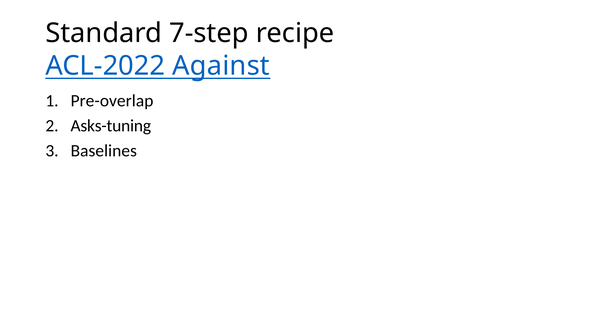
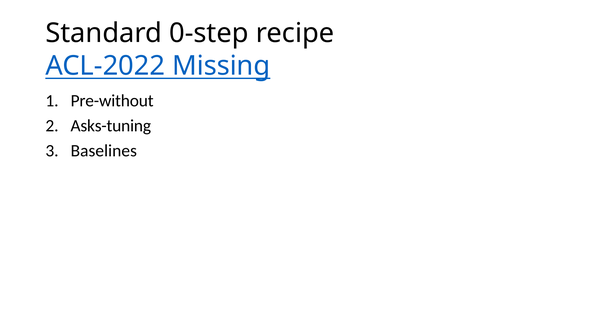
7-step: 7-step -> 0-step (209, 33)
Against: Against -> Missing (221, 66)
Pre-overlap: Pre-overlap -> Pre-without (112, 101)
